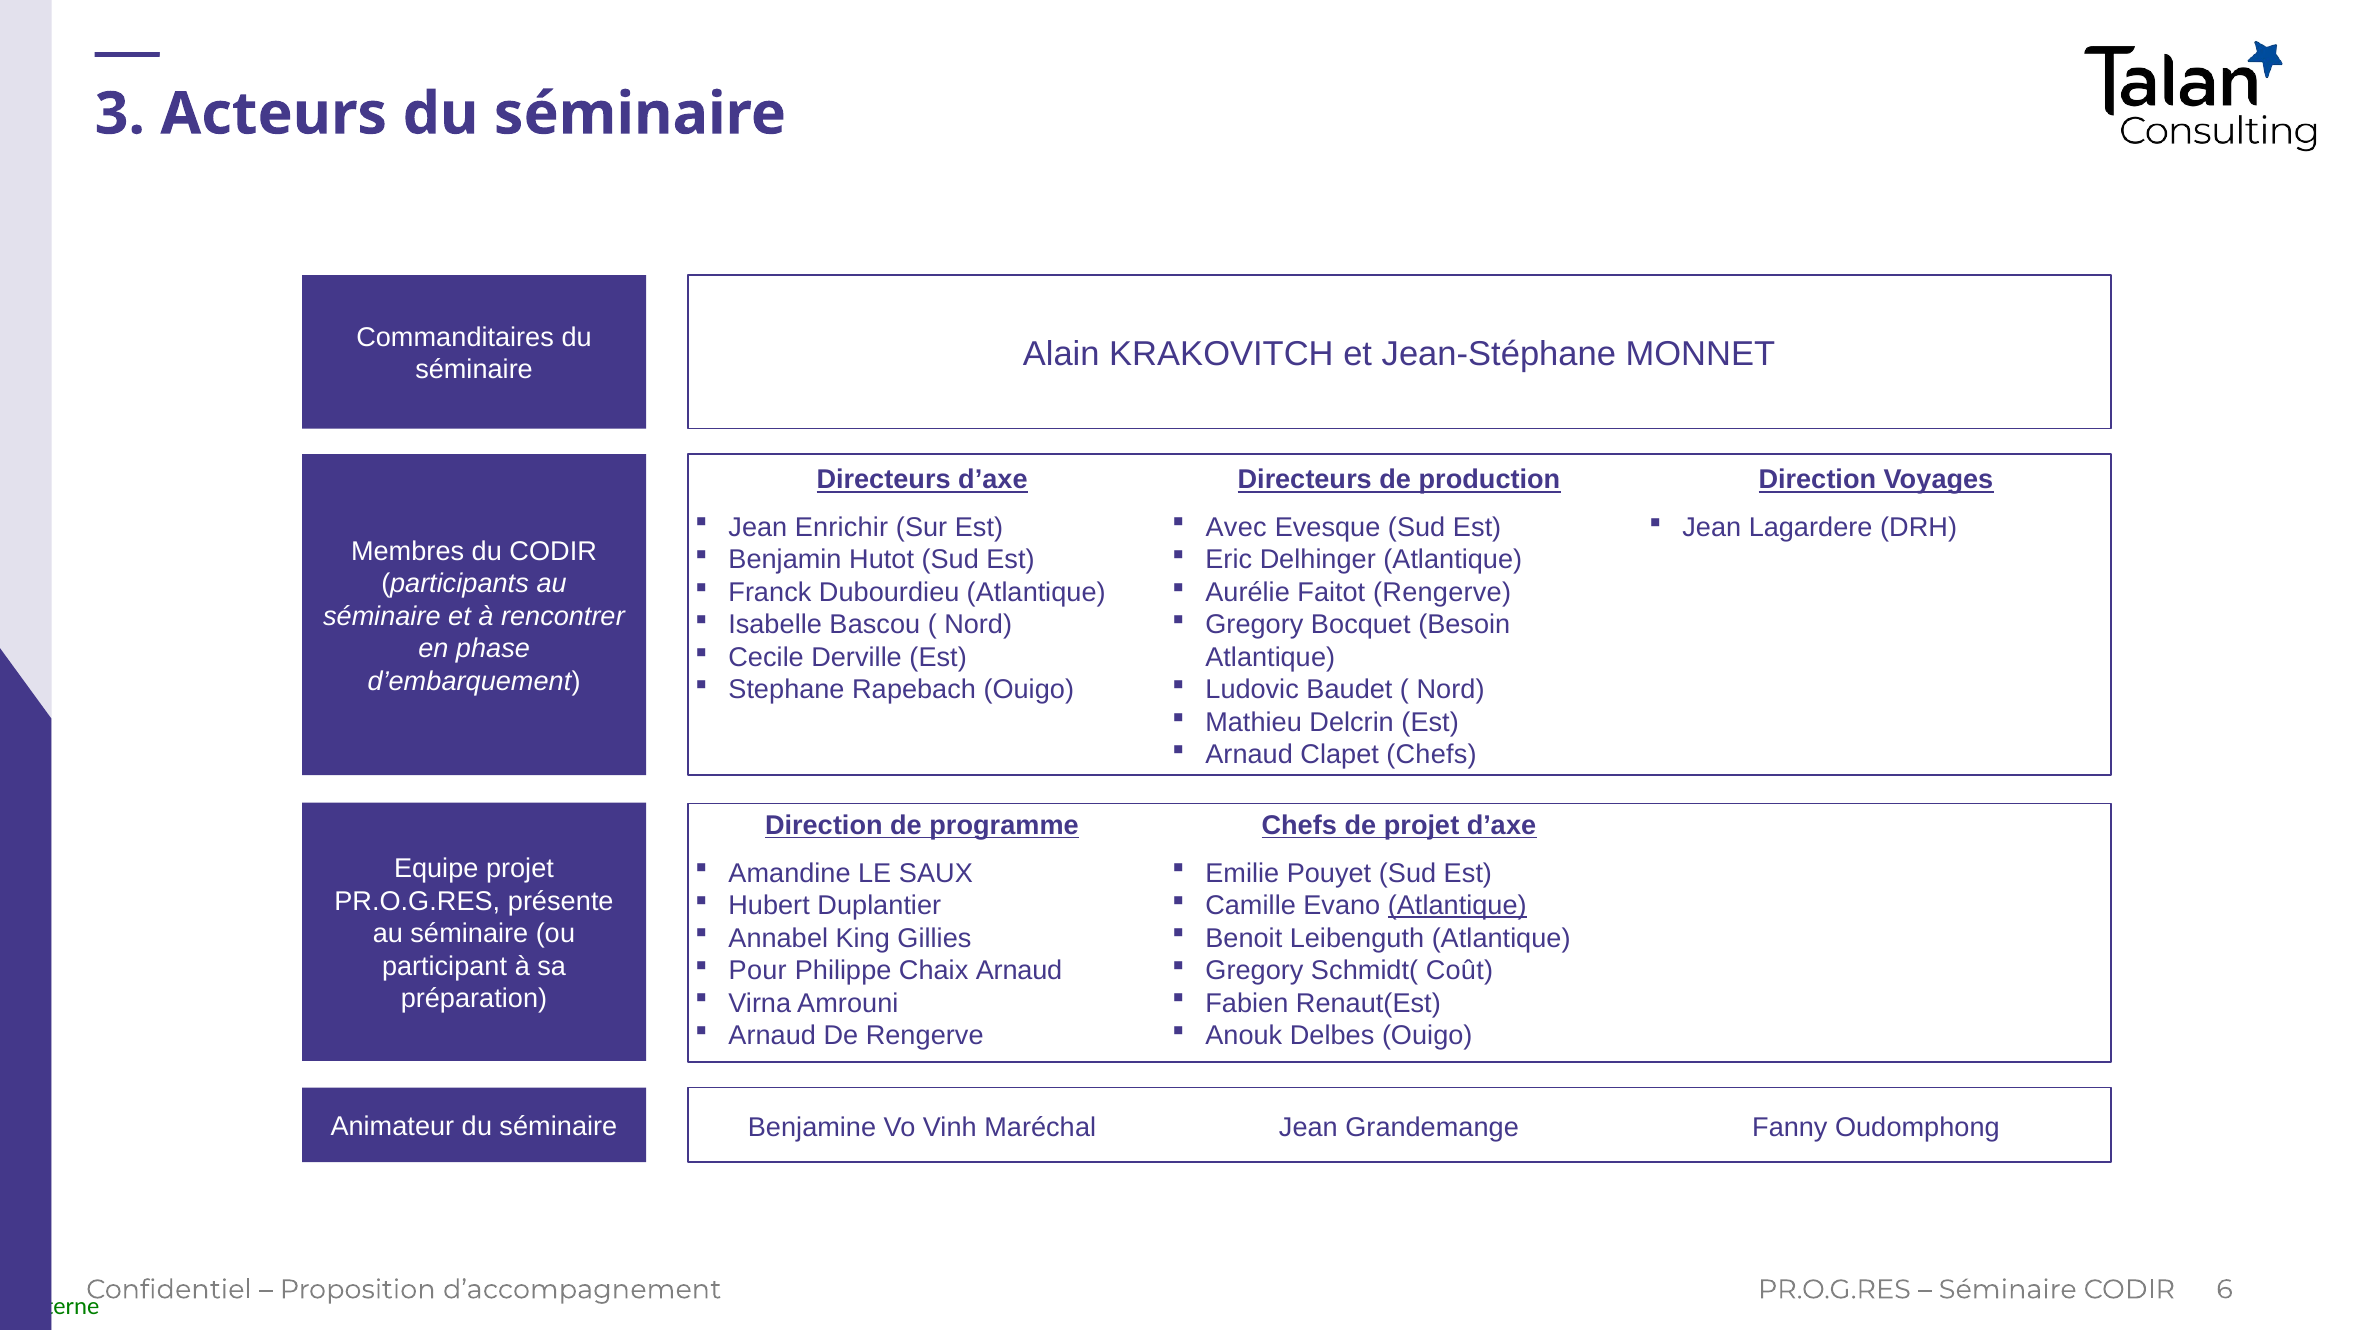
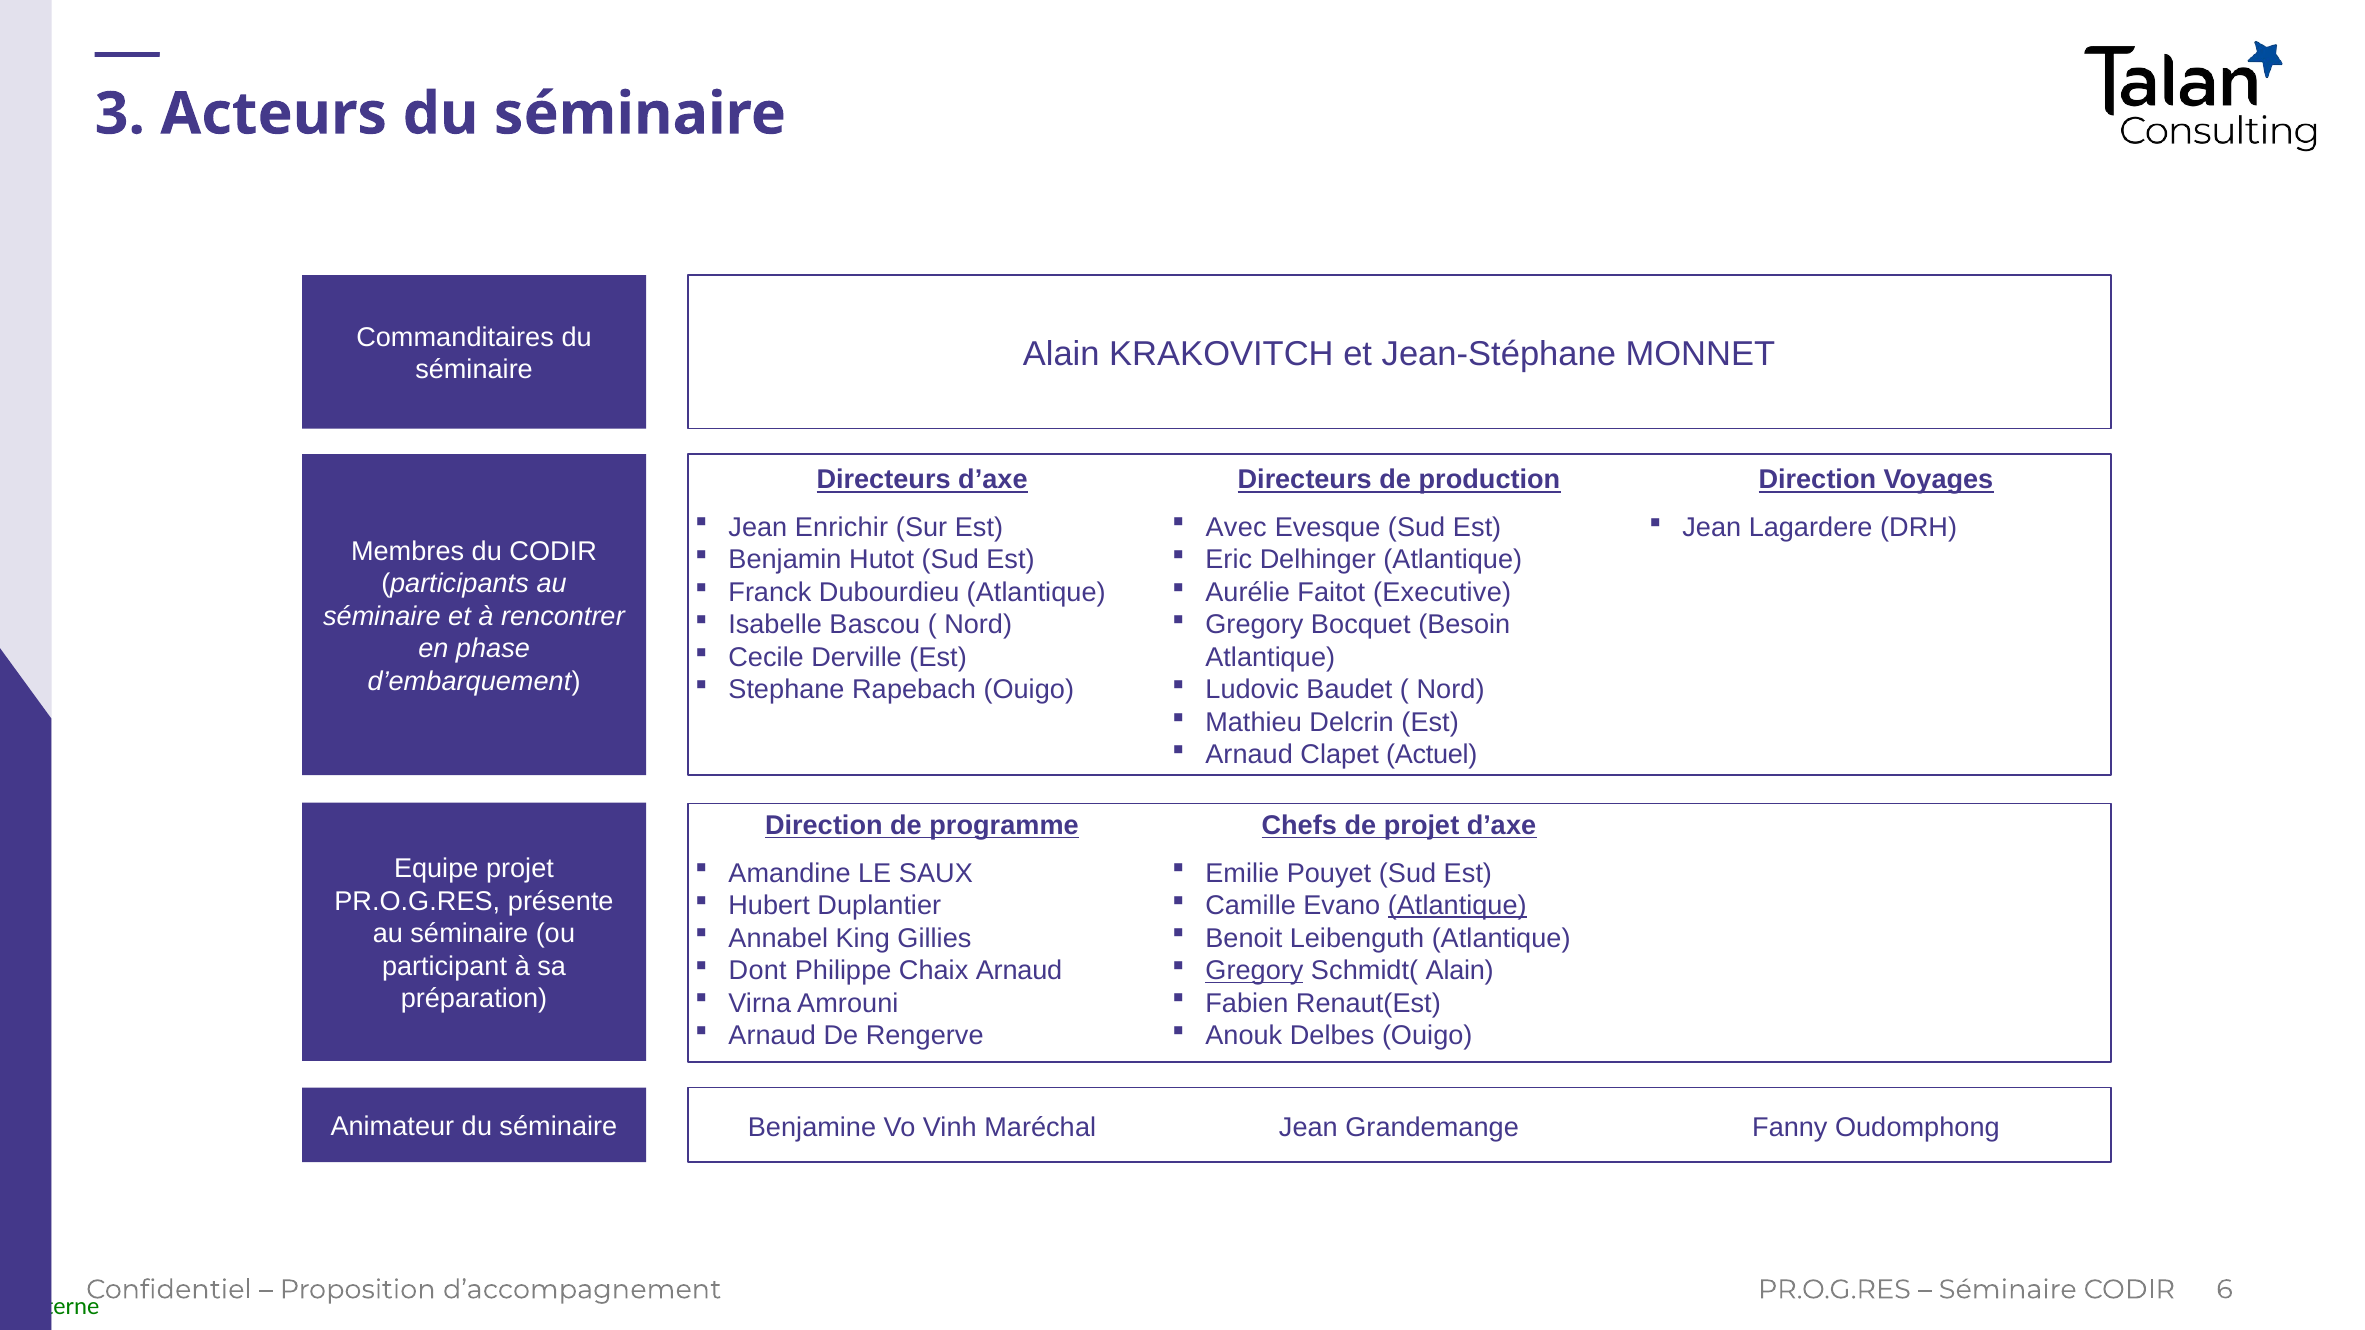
Faitot Rengerve: Rengerve -> Executive (1442, 593)
Clapet Chefs: Chefs -> Actuel (1432, 755)
Pour: Pour -> Dont (758, 971)
Gregory underline: none -> present (1254, 971)
Schmidt( Coût: Coût -> Alain (1460, 971)
